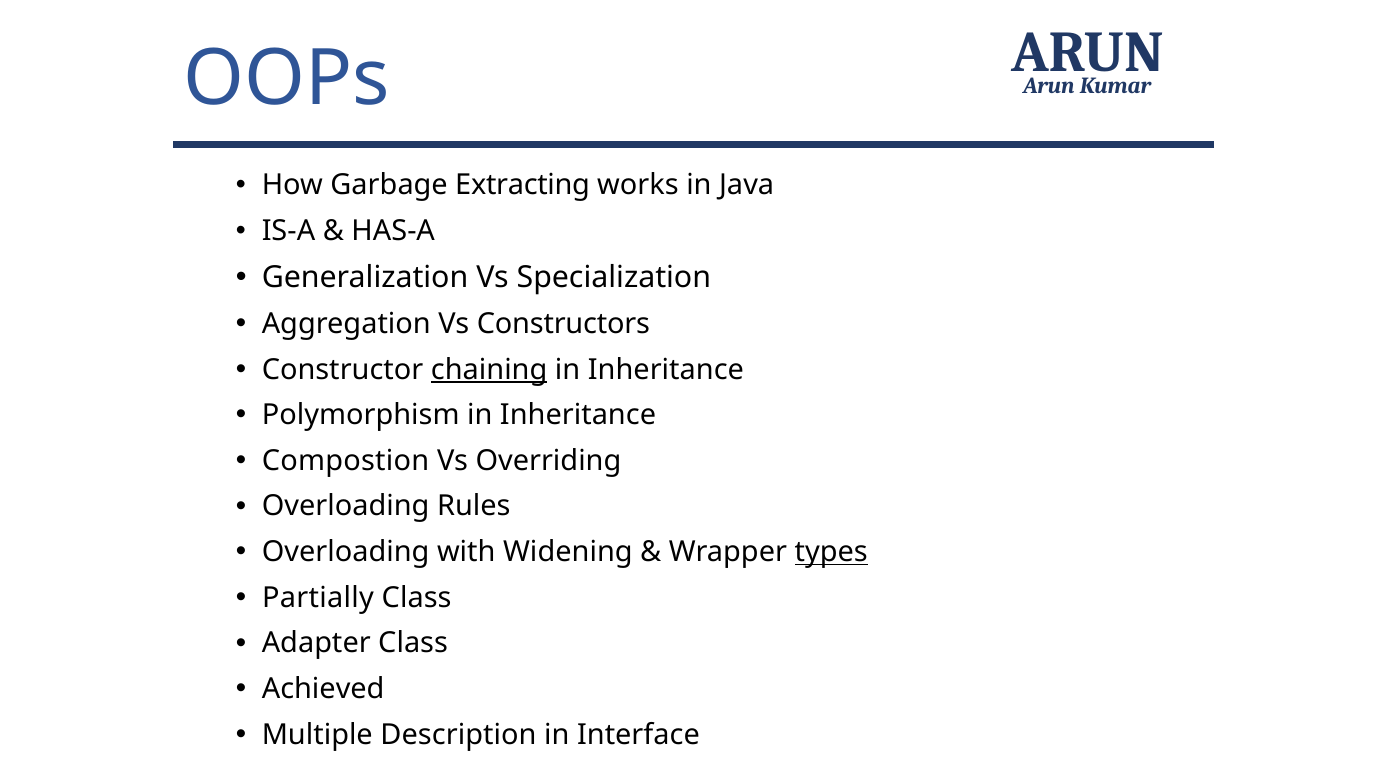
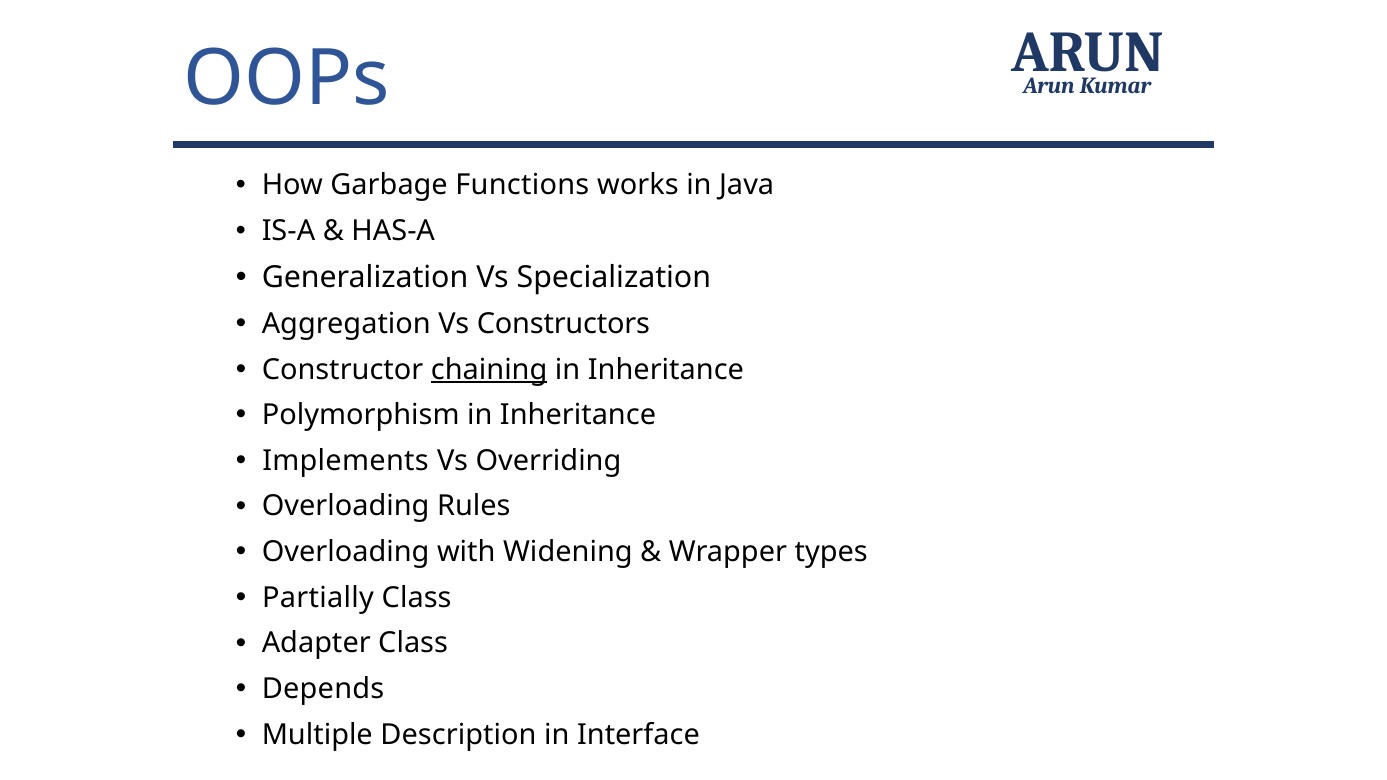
Extracting: Extracting -> Functions (522, 185)
Compostion: Compostion -> Implements (346, 461)
types underline: present -> none (831, 552)
Achieved: Achieved -> Depends (323, 689)
